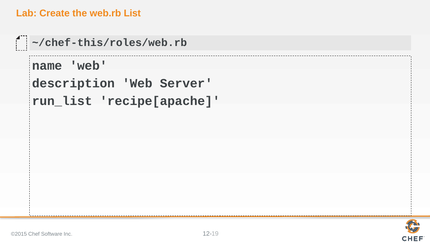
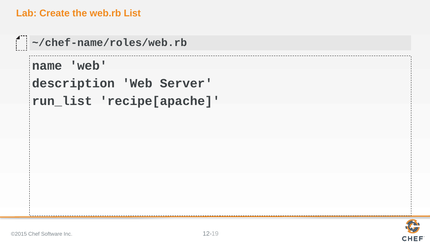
~/chef-this/roles/web.rb: ~/chef-this/roles/web.rb -> ~/chef-name/roles/web.rb (110, 43)
